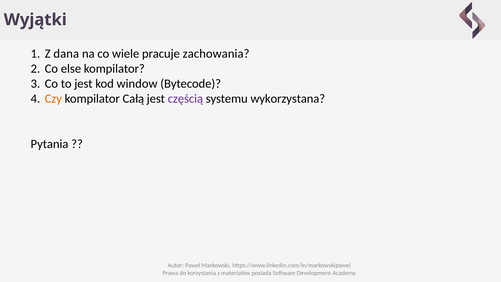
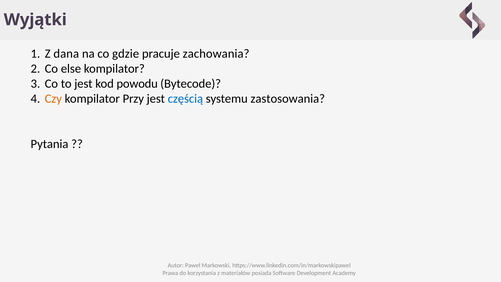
wiele: wiele -> gdzie (126, 54)
window: window -> powodu (137, 84)
Całą: Całą -> Przy (133, 99)
częścią colour: purple -> blue (185, 99)
wykorzystana: wykorzystana -> zastosowania (288, 99)
